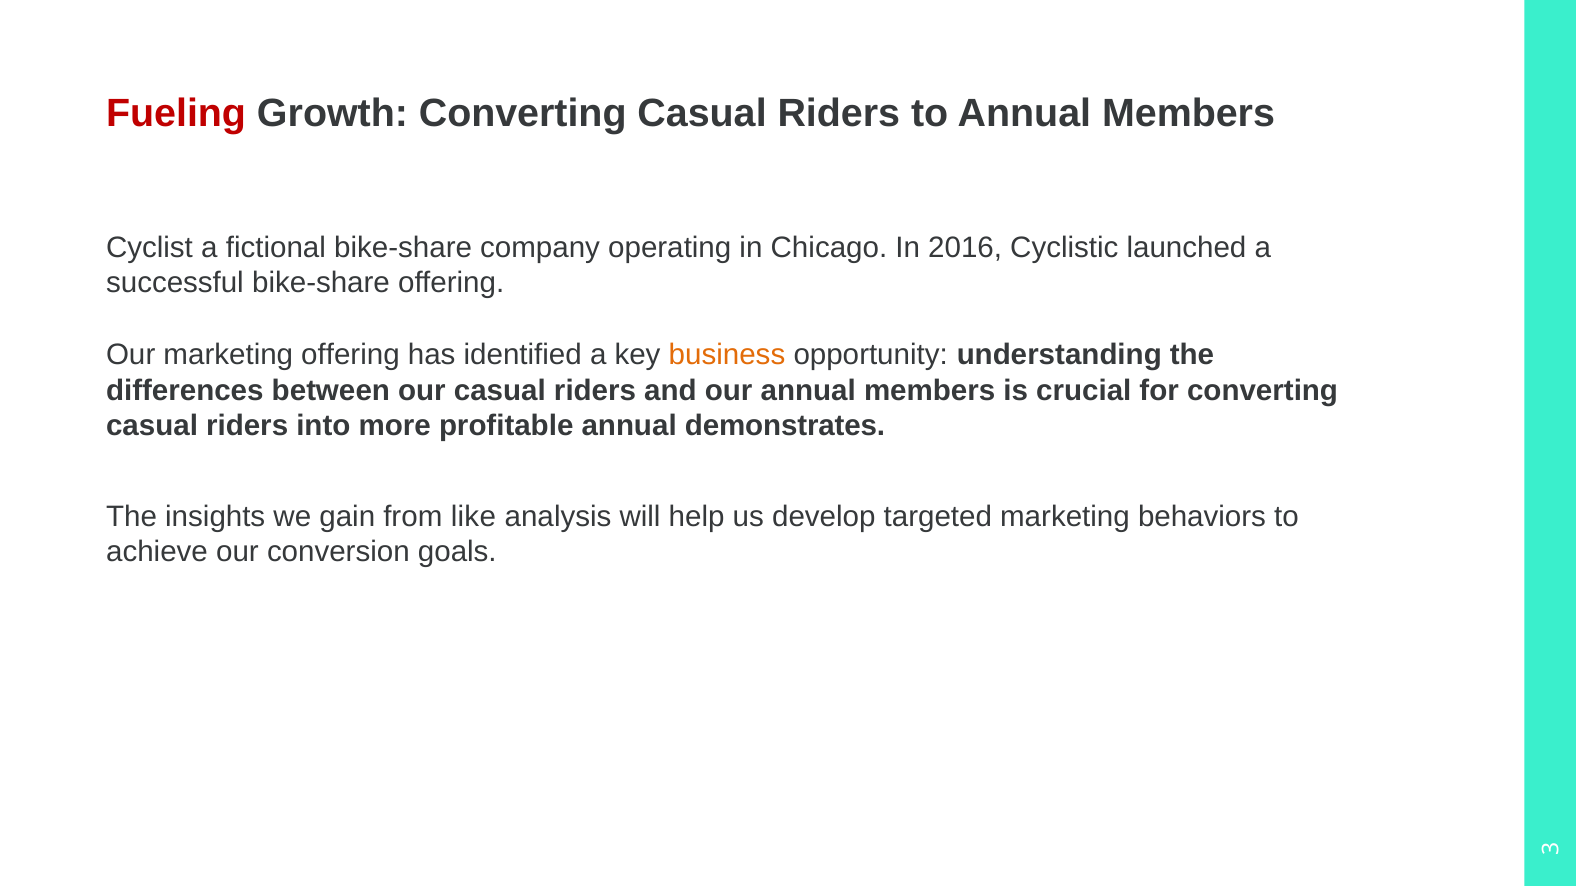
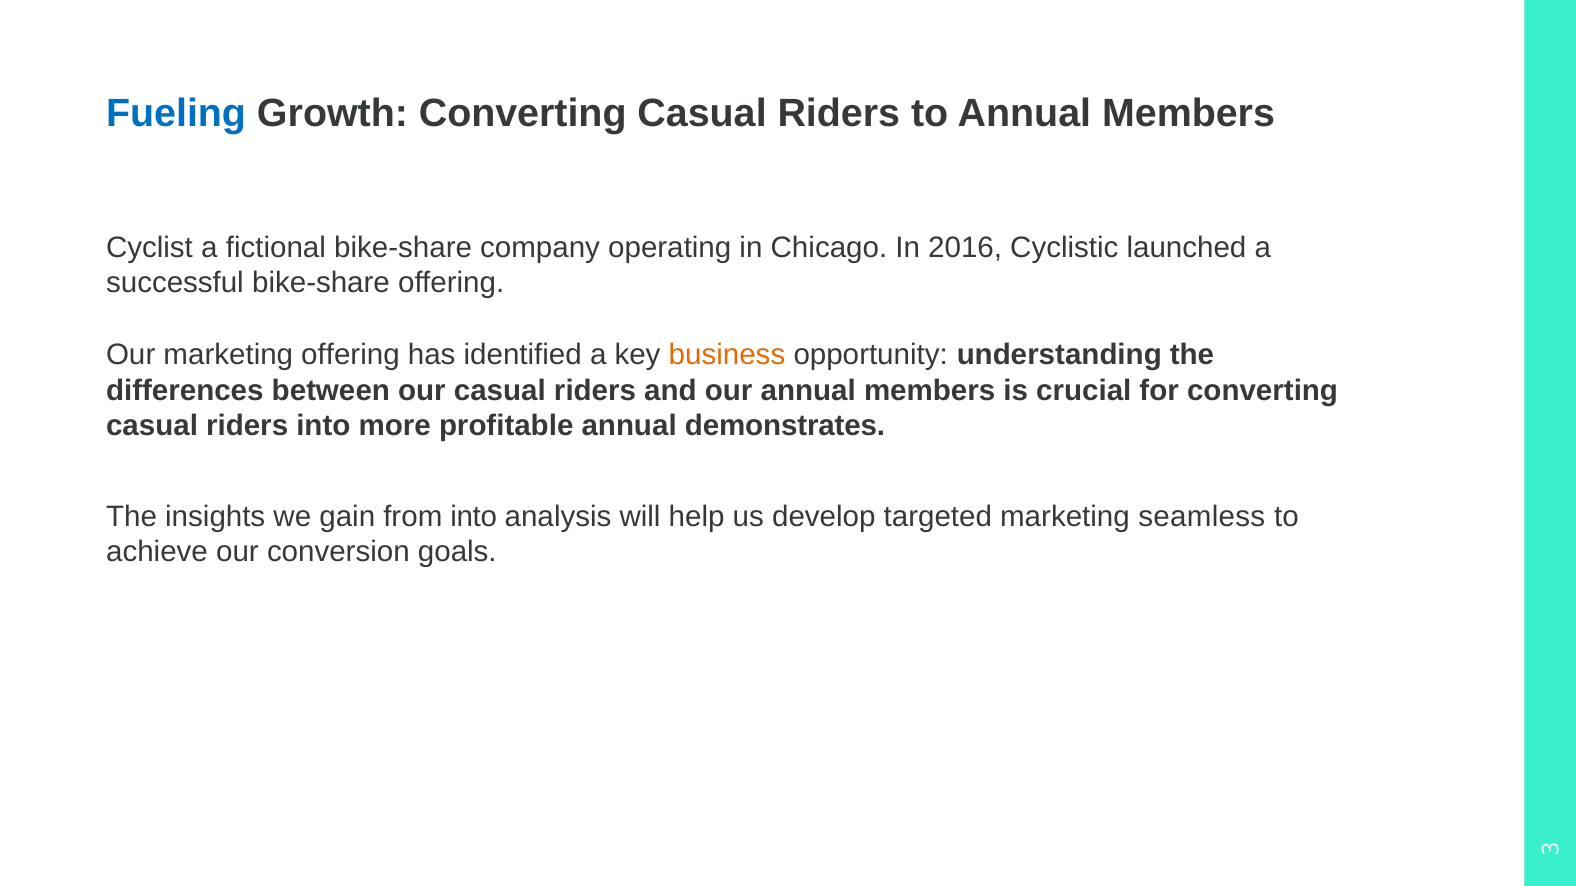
Fueling colour: red -> blue (176, 114)
from like: like -> into (474, 517)
behaviors: behaviors -> seamless (1202, 517)
